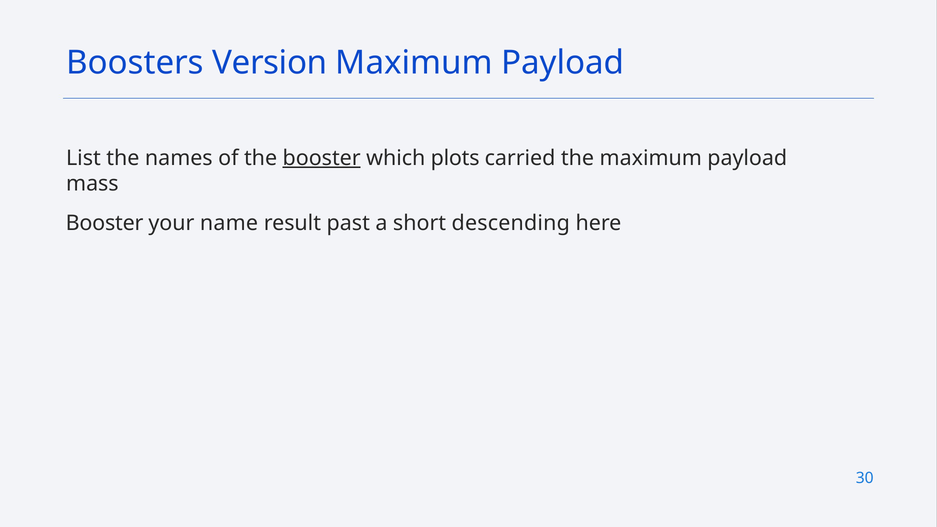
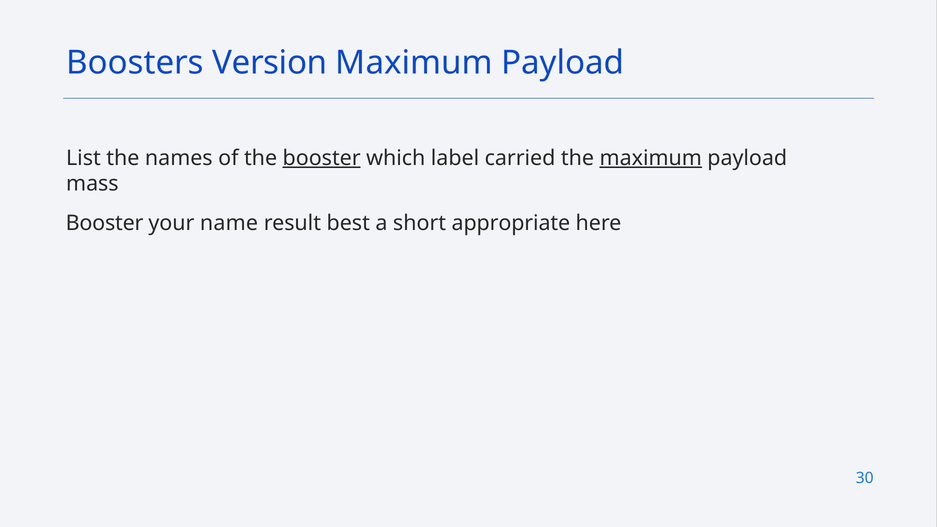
plots: plots -> label (455, 158)
maximum underline: none -> present (651, 158)
past: past -> best (348, 223)
descending: descending -> appropriate (511, 223)
